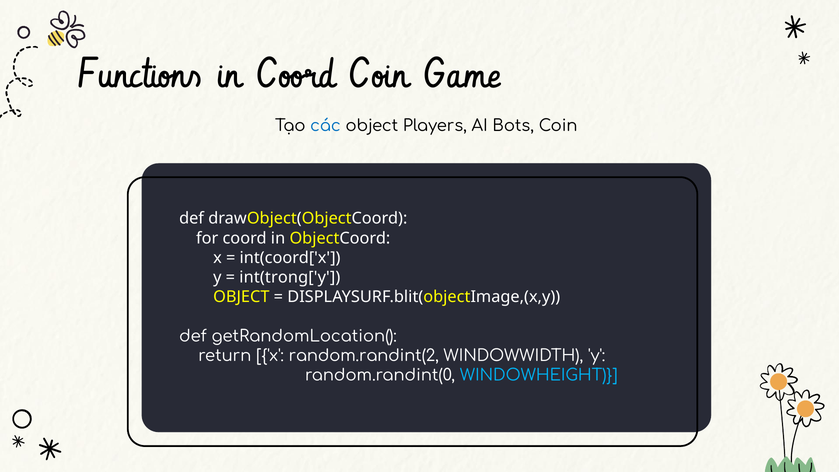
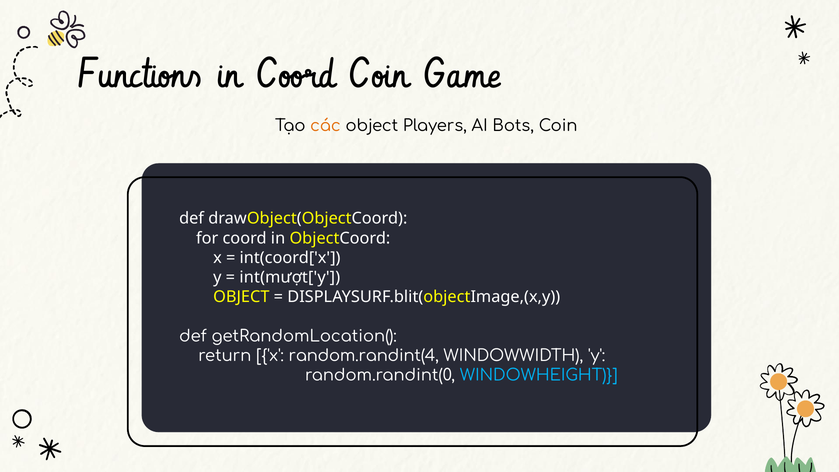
các colour: blue -> orange (325, 126)
int(trong['y: int(trong['y -> int(mượt['y (290, 277)
random.randint(2: random.randint(2 -> random.randint(4 (364, 356)
